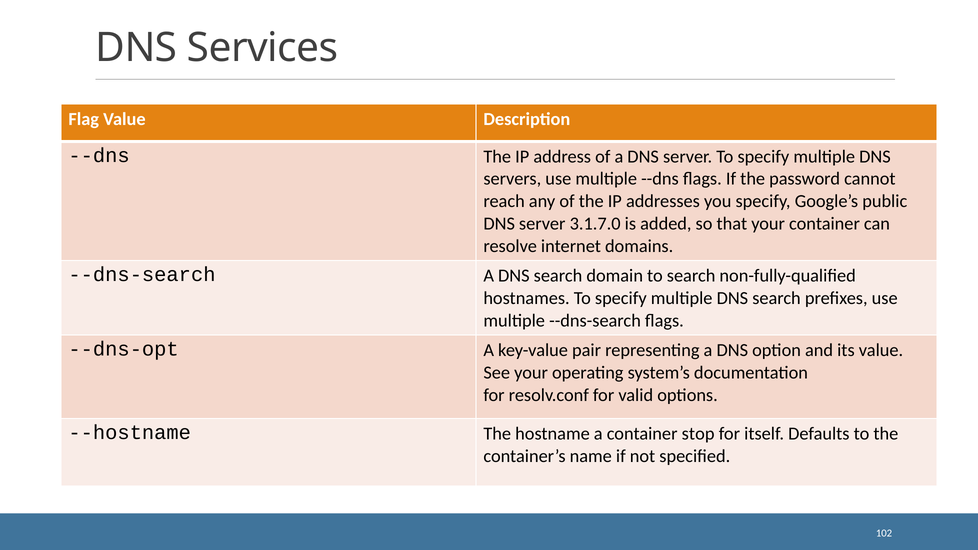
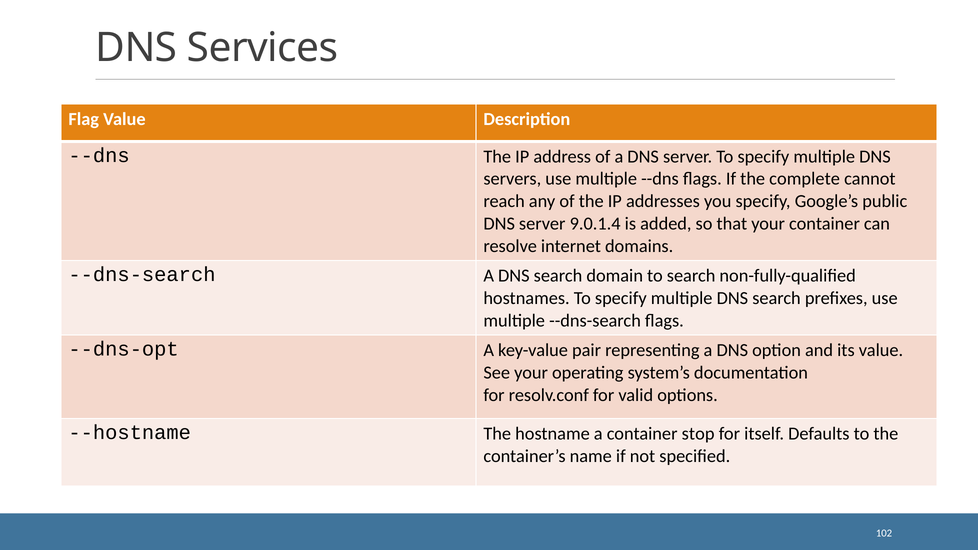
password: password -> complete (805, 179)
3.1.7.0: 3.1.7.0 -> 9.0.1.4 (595, 224)
